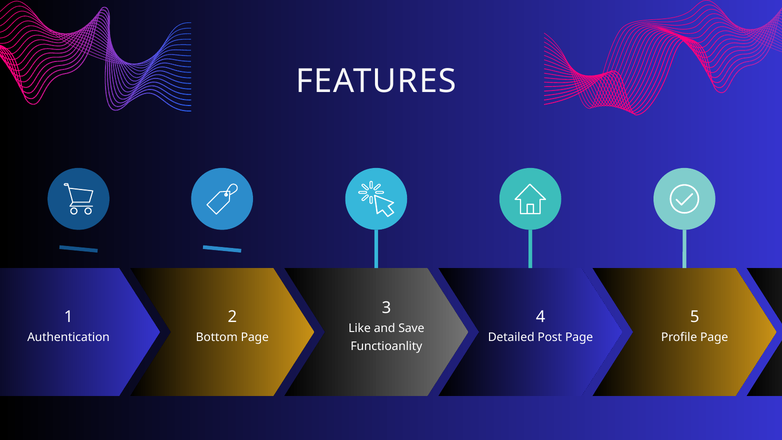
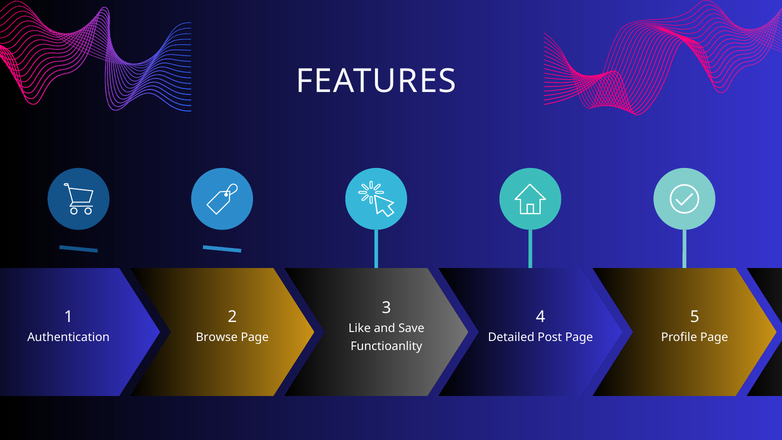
Bottom: Bottom -> Browse (217, 337)
